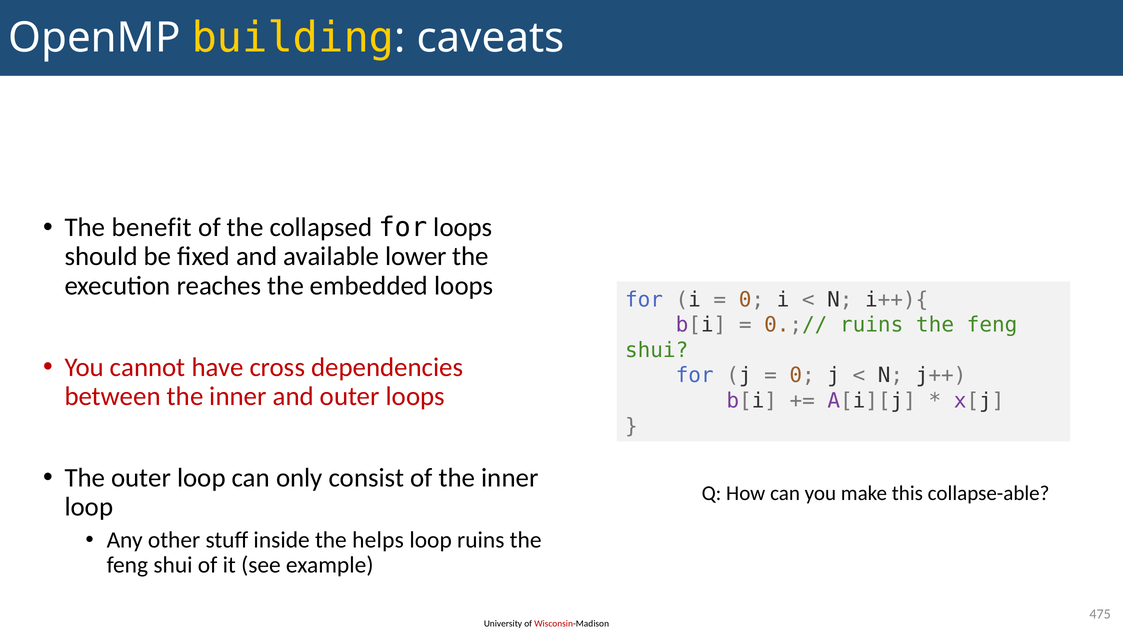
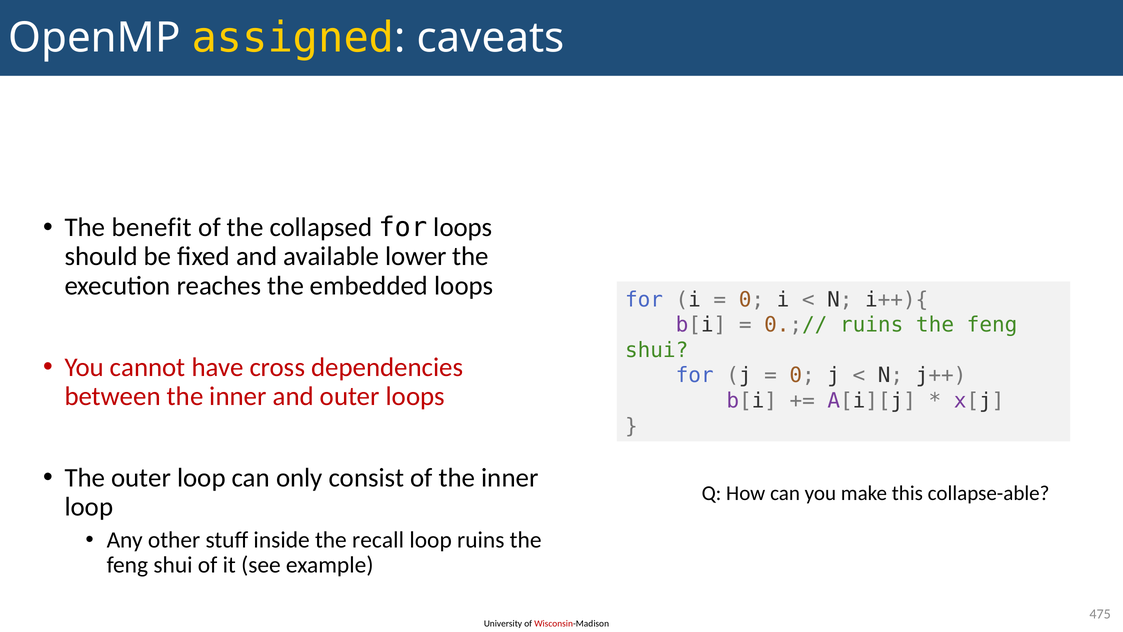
building: building -> assigned (293, 38)
helps: helps -> recall (378, 540)
